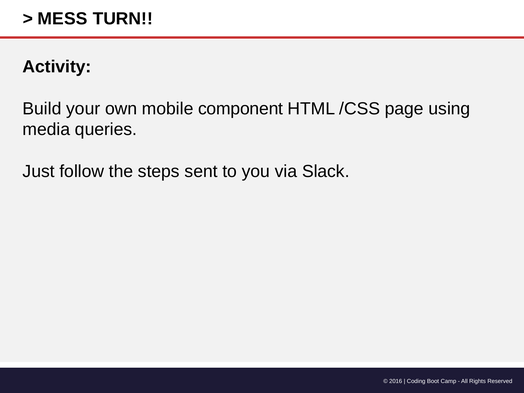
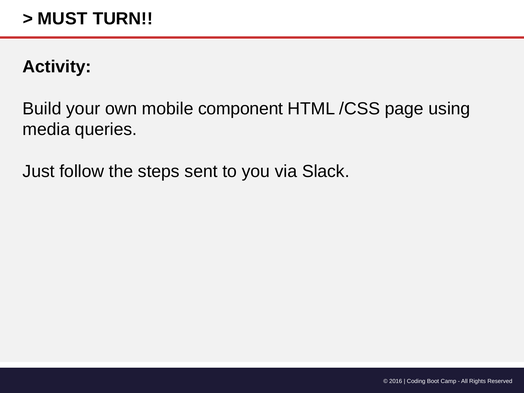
MESS: MESS -> MUST (63, 19)
